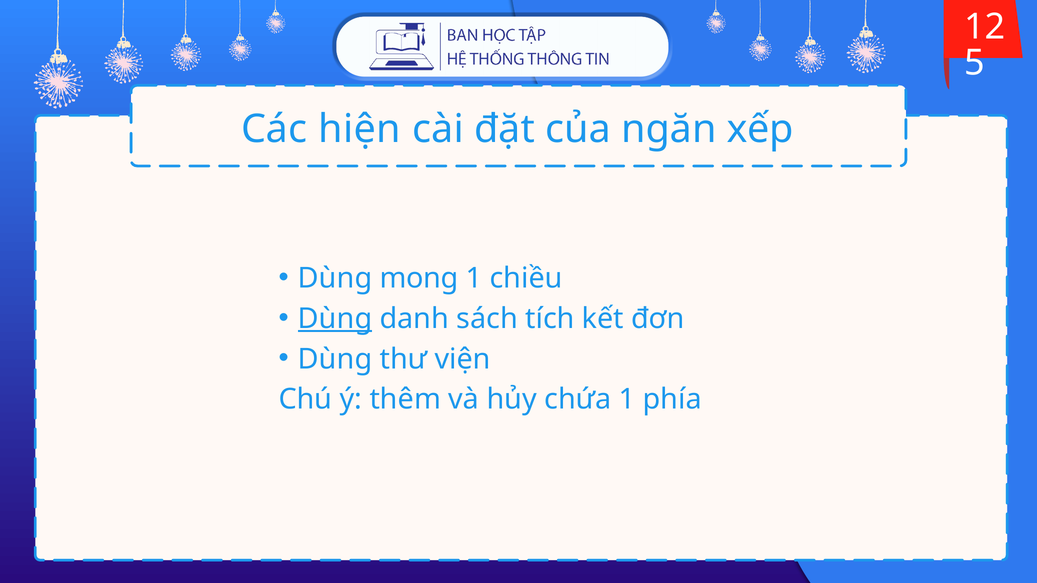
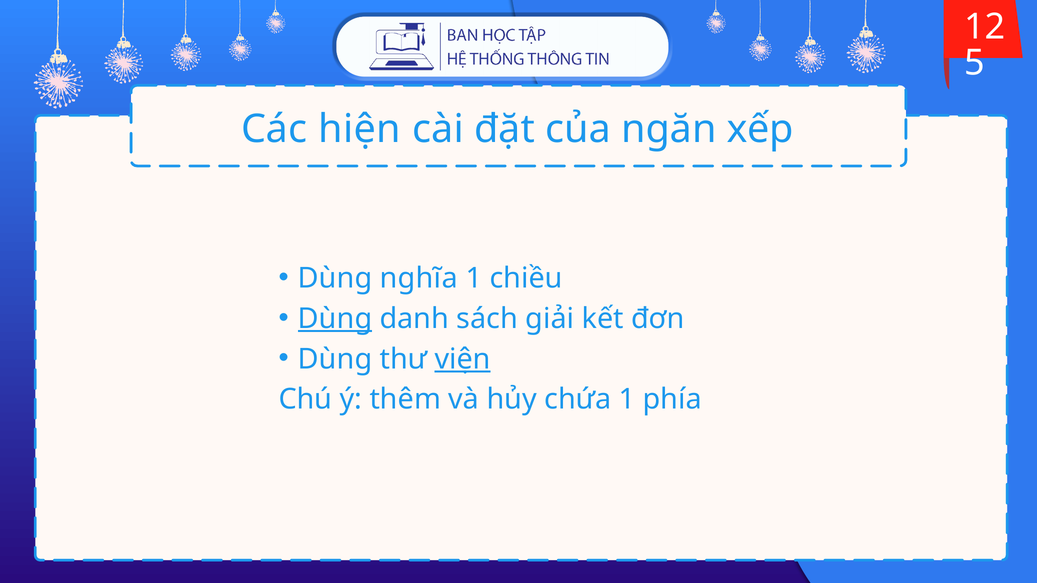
mong: mong -> nghĩa (419, 279)
tích: tích -> giải (550, 319)
viện underline: none -> present (463, 359)
